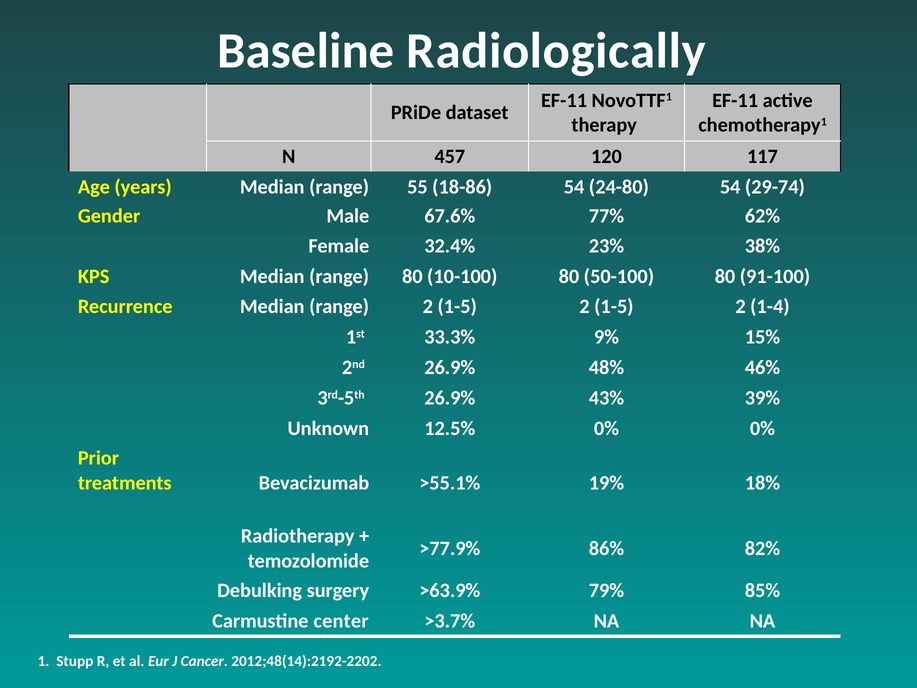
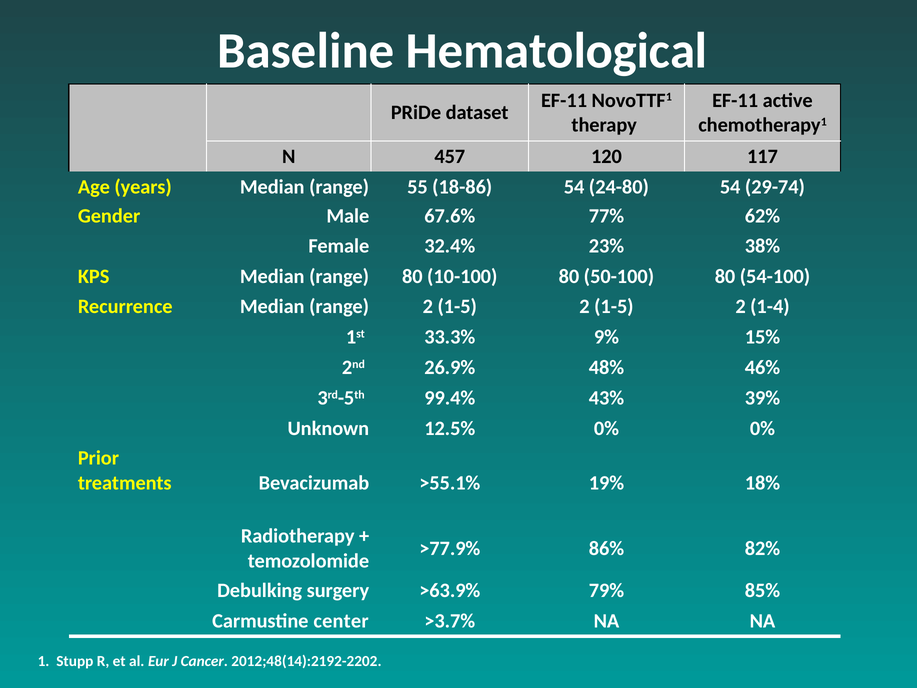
Radiologically: Radiologically -> Hematological (557, 51)
91-100: 91-100 -> 54-100 (775, 276)
3rd-5th 26.9%: 26.9% -> 99.4% (450, 398)
